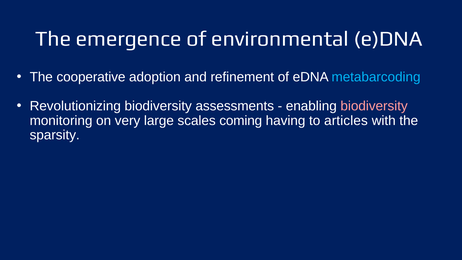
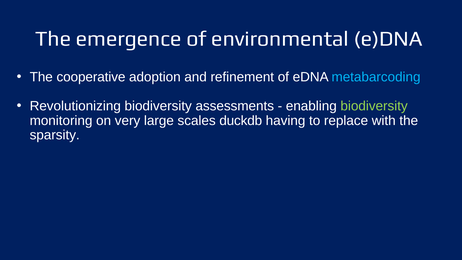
biodiversity colour: pink -> light green (374, 106)
coming: coming -> duckdb (241, 121)
articles: articles -> replace (346, 121)
